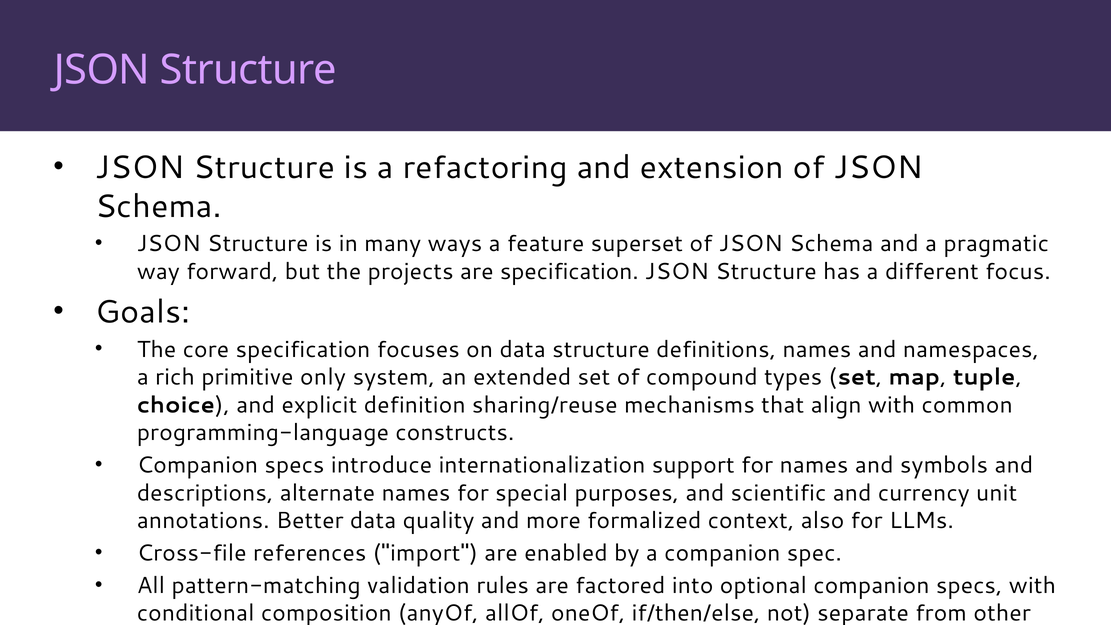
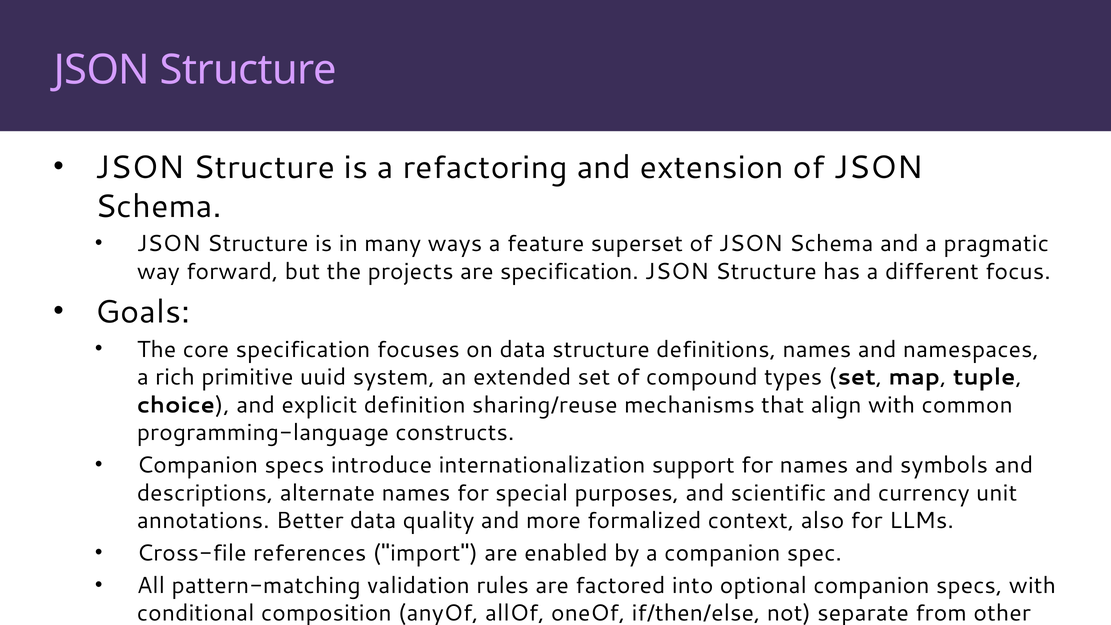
only: only -> uuid (323, 377)
